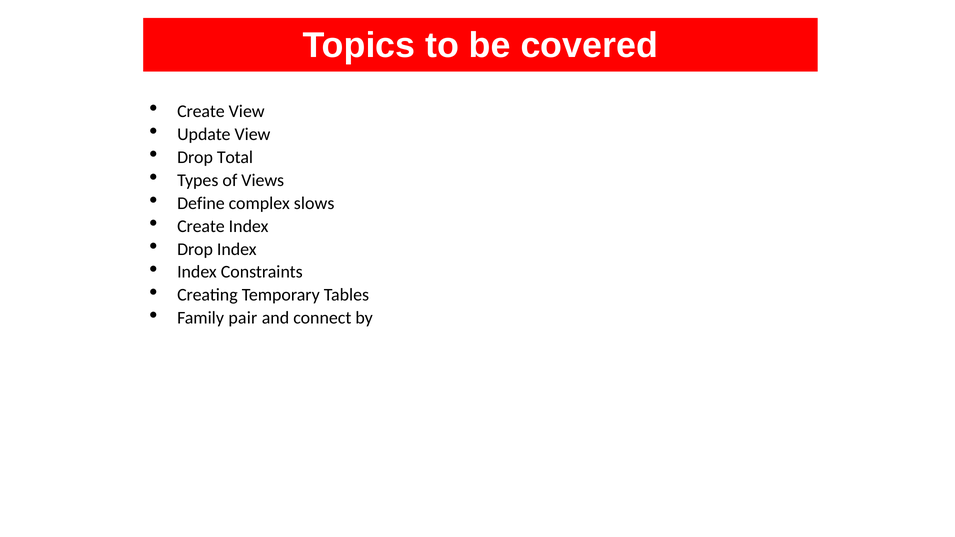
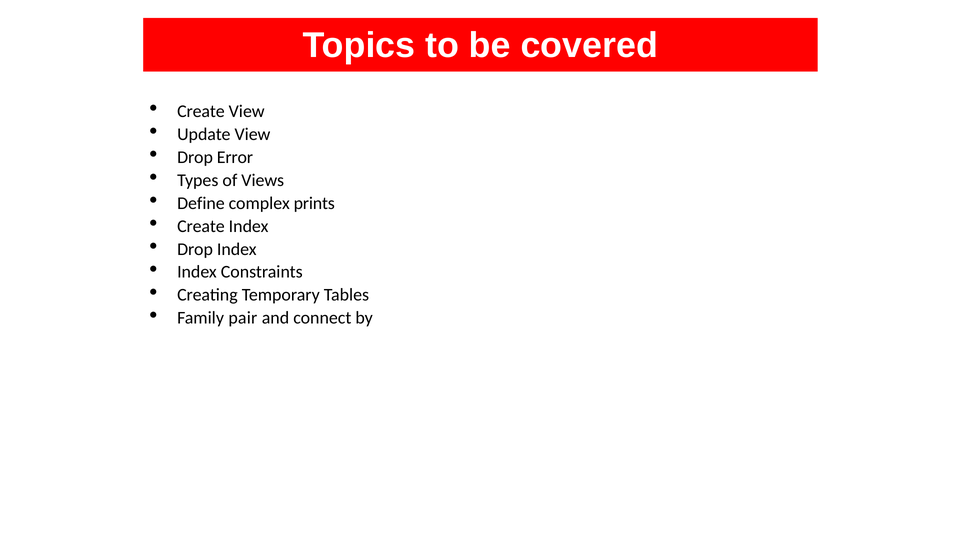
Total: Total -> Error (235, 157)
slows: slows -> prints (314, 203)
